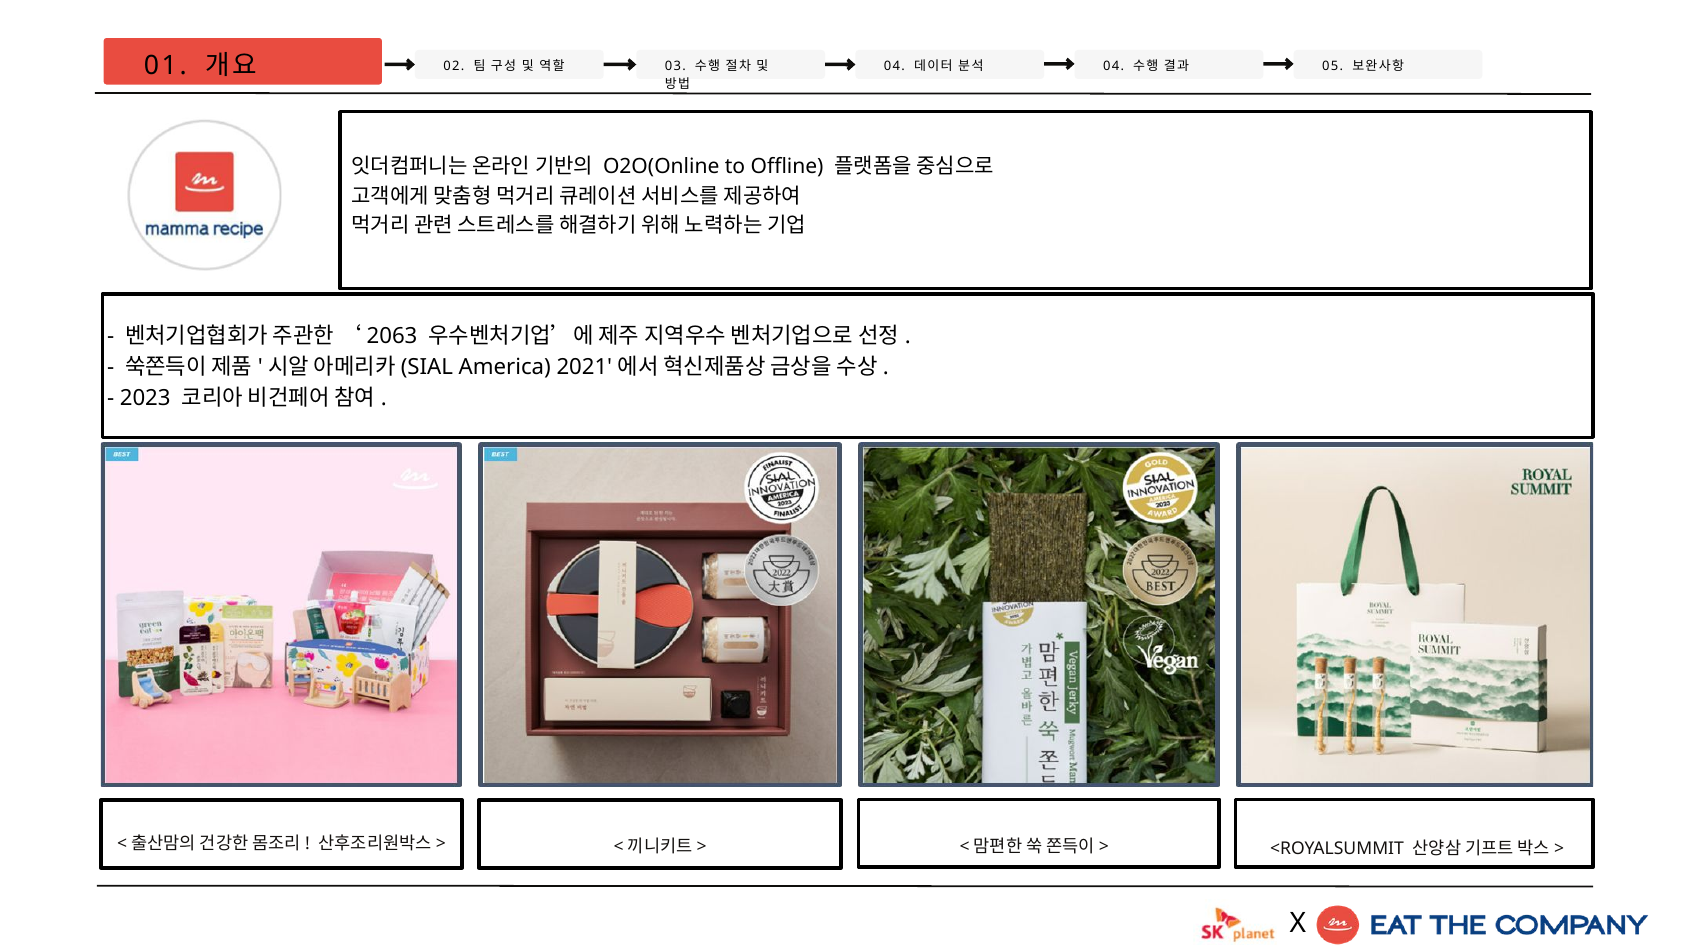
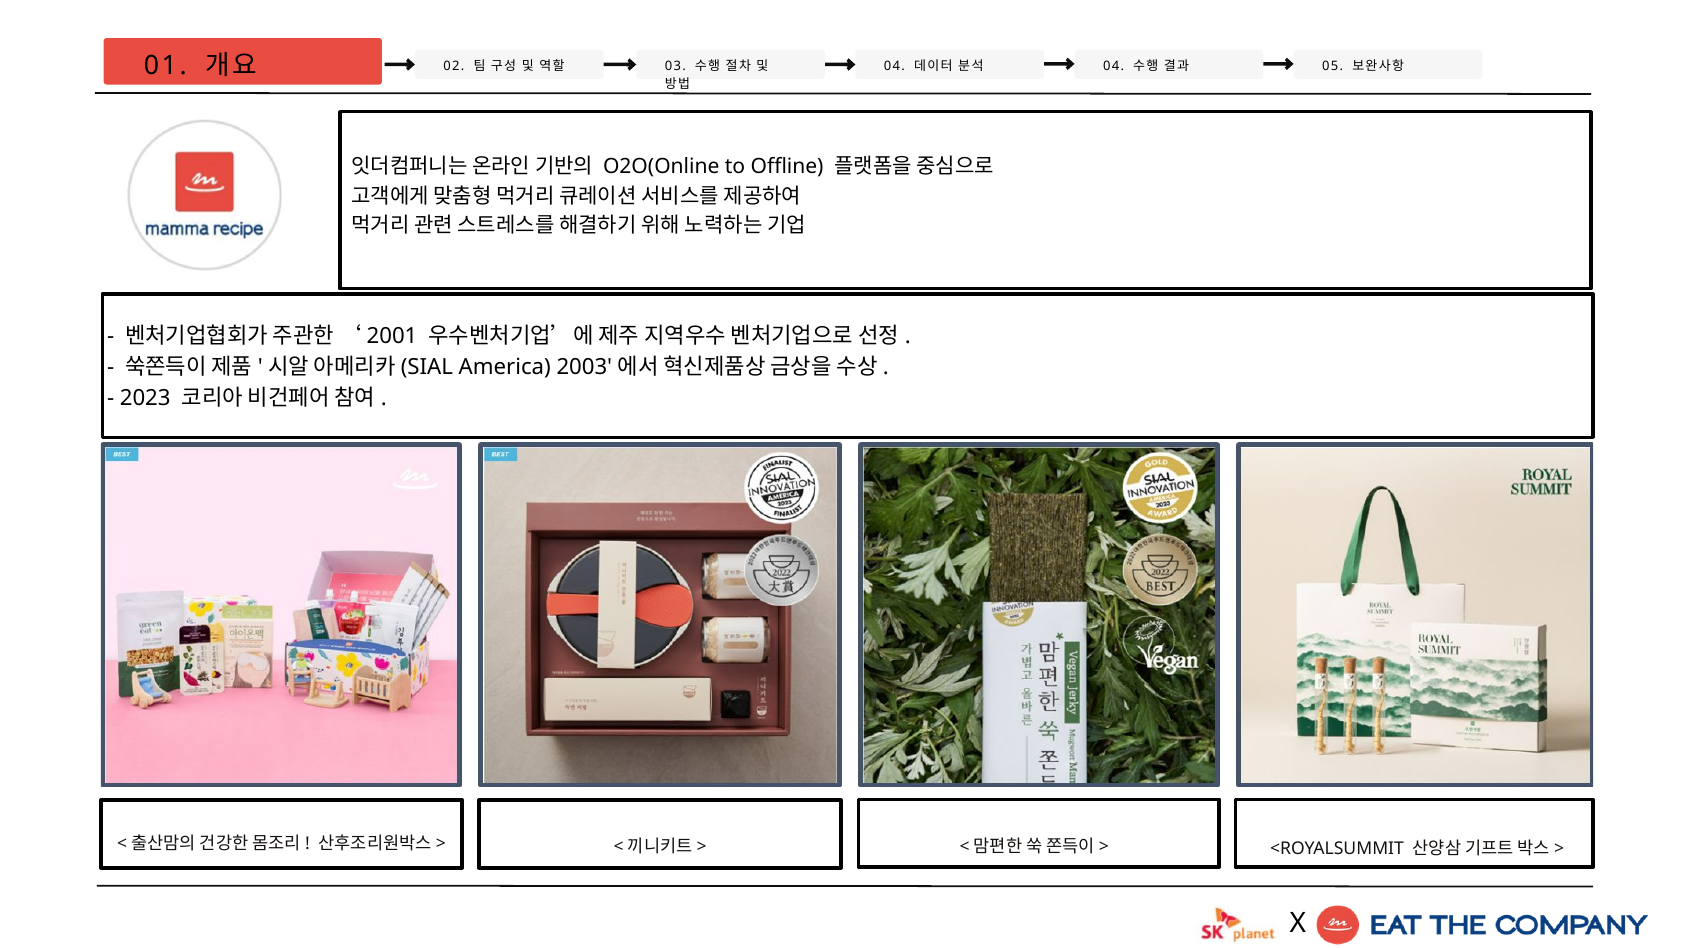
2063: 2063 -> 2001 (392, 336)
2021: 2021 -> 2003 (584, 367)
